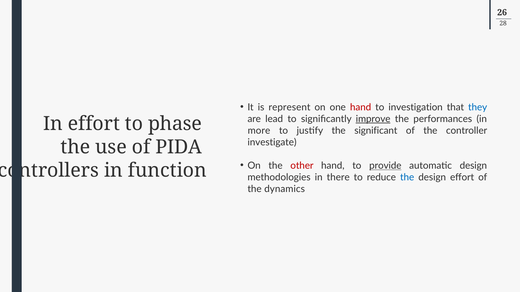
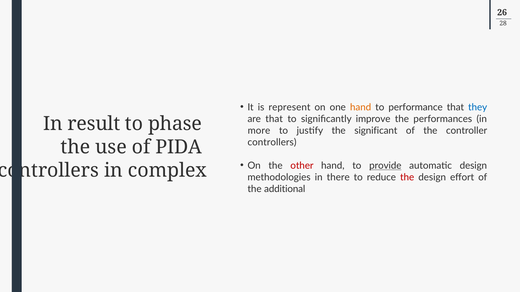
hand colour: red -> orange (361, 107)
investigation: investigation -> performance (416, 107)
are lead: lead -> that (274, 119)
improve underline: present -> none (373, 119)
In effort: effort -> result (94, 124)
investigate: investigate -> controllers (272, 143)
function: function -> complex (167, 171)
the colour: blue -> red (407, 178)
dynamics: dynamics -> additional (285, 189)
